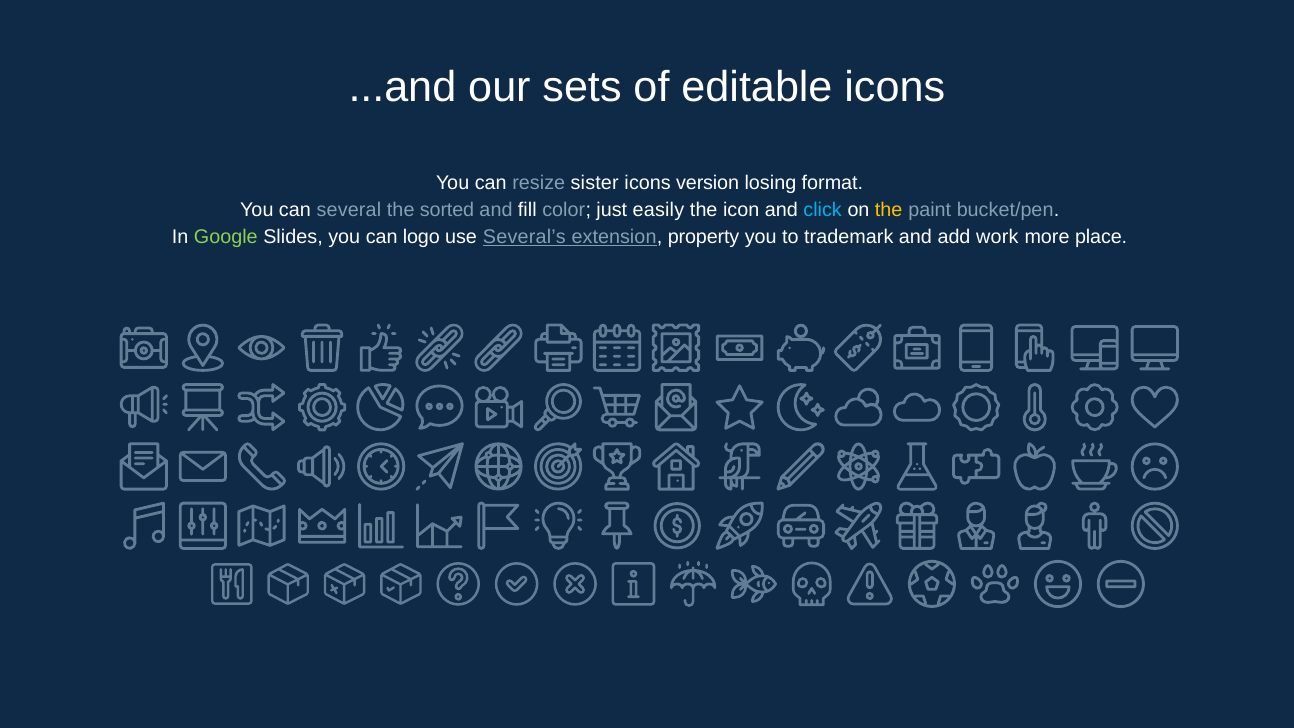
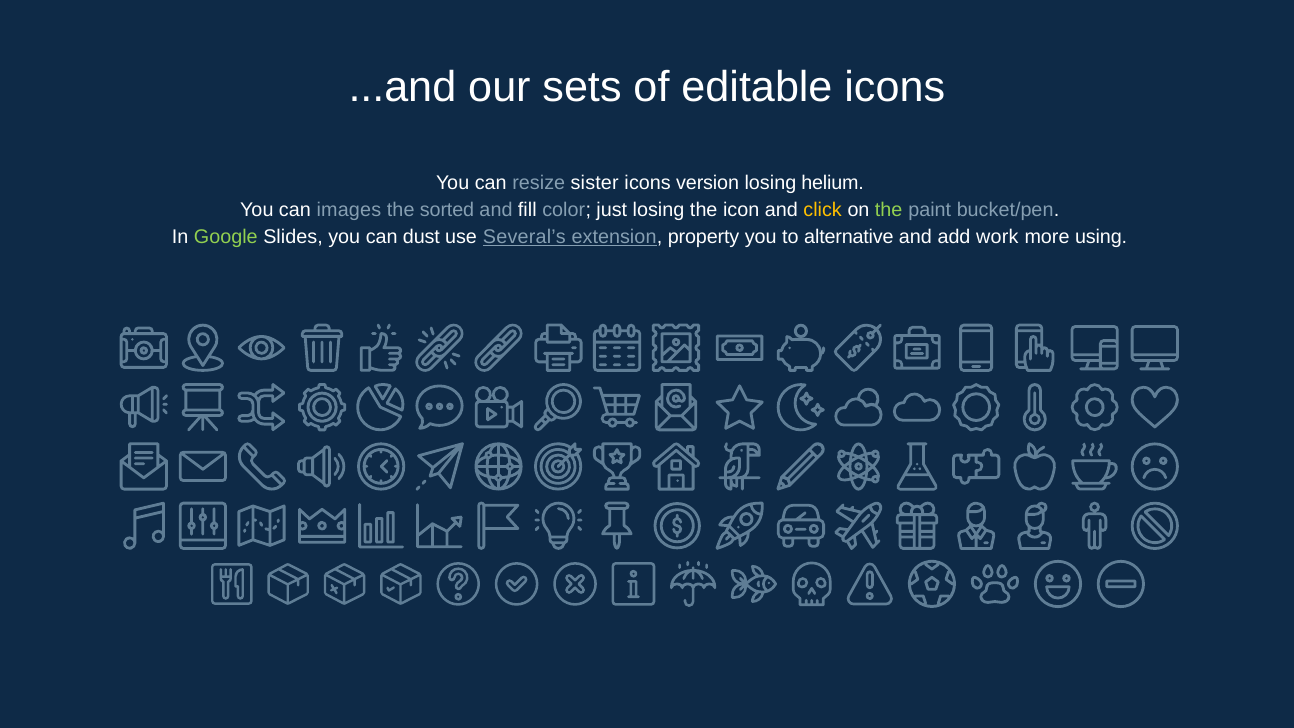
format: format -> helium (833, 183)
several: several -> images (349, 210)
just easily: easily -> losing (659, 210)
click colour: light blue -> yellow (823, 210)
the colour: yellow -> light green (889, 210)
logo: logo -> dust (421, 237)
trademark: trademark -> alternative (849, 237)
place: place -> using (1101, 237)
